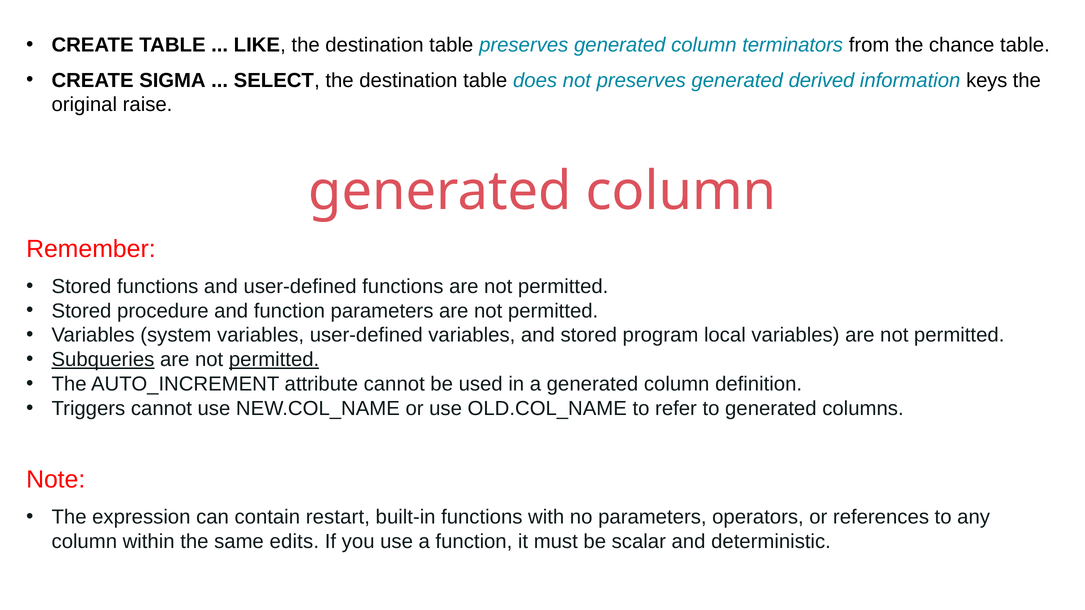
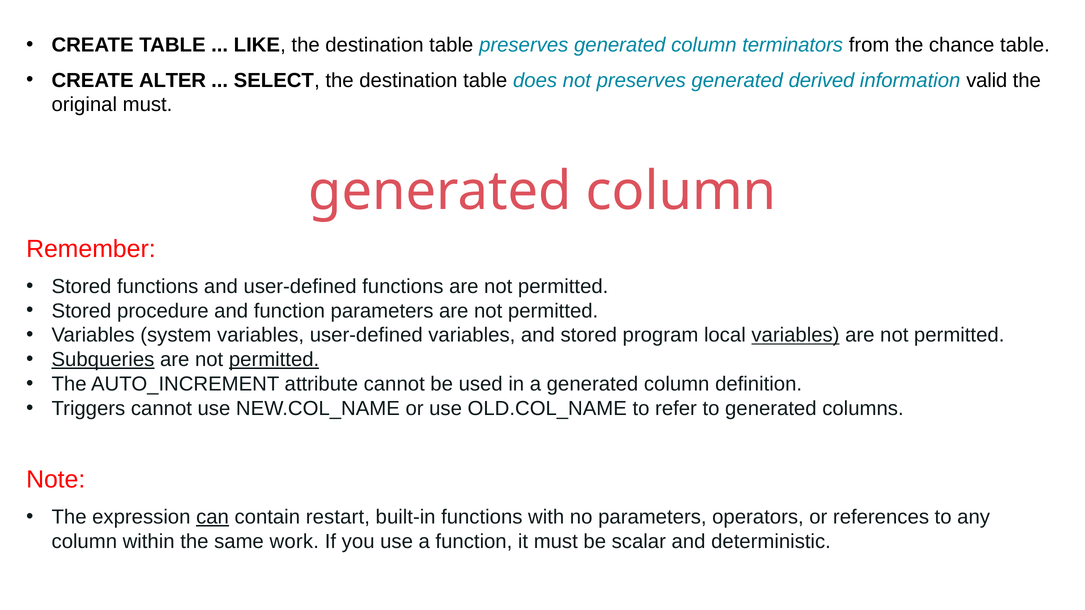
SIGMA: SIGMA -> ALTER (173, 80)
keys: keys -> valid (987, 80)
original raise: raise -> must (148, 105)
variables underline: none -> present (795, 335)
can underline: none -> present (213, 517)
edits: edits -> work (294, 542)
